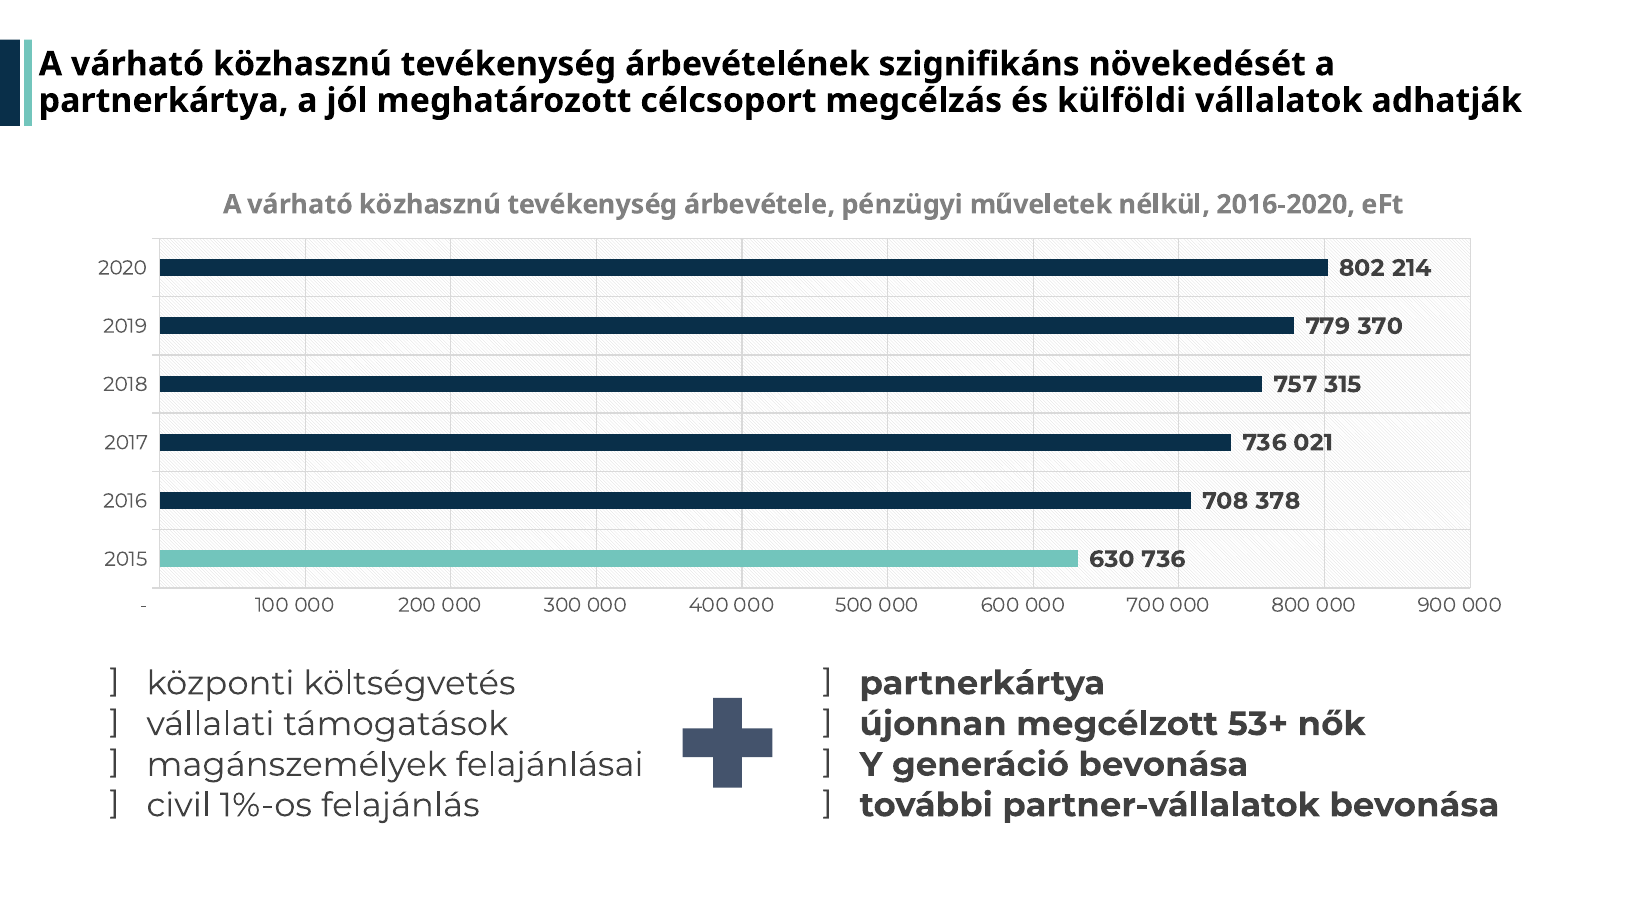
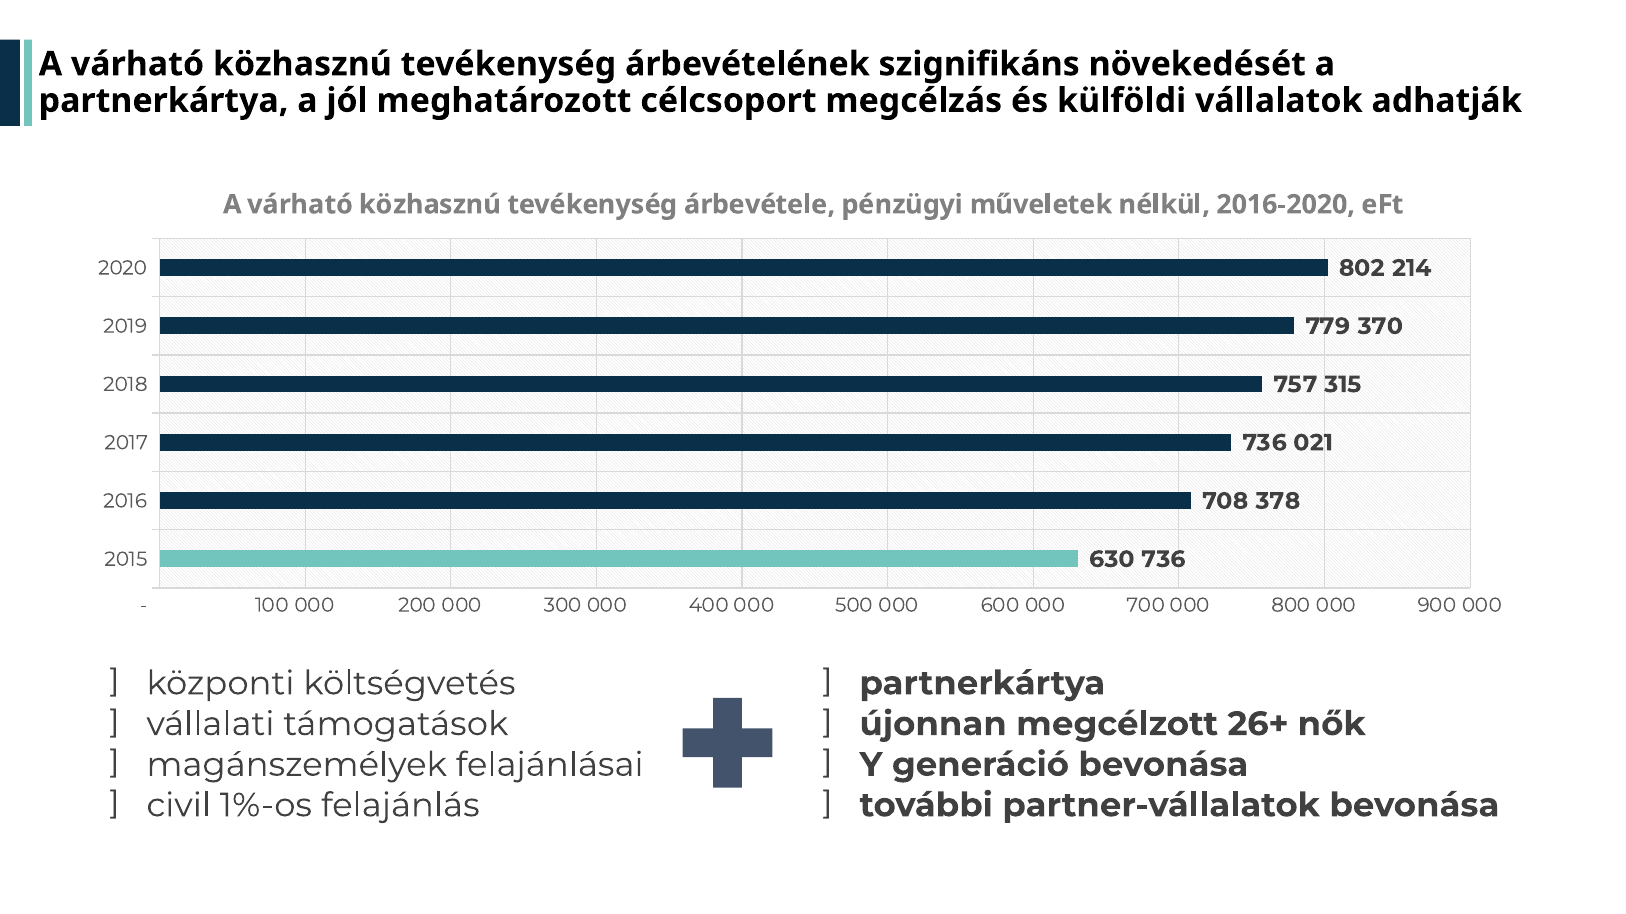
53+: 53+ -> 26+ (1258, 724)
